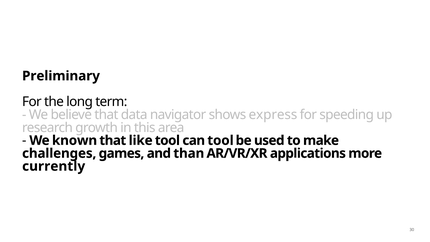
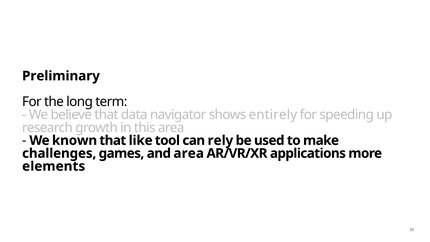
express: express -> entirely (273, 115)
can tool: tool -> rely (220, 140)
and than: than -> area (189, 153)
currently: currently -> elements (54, 166)
